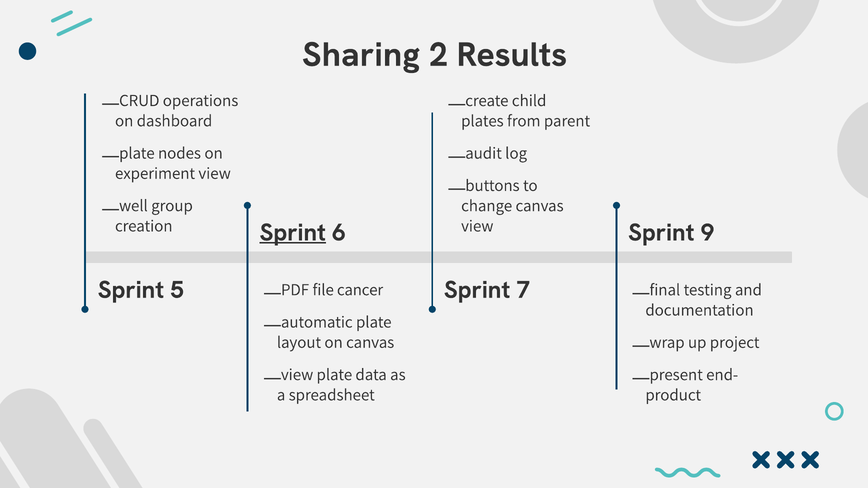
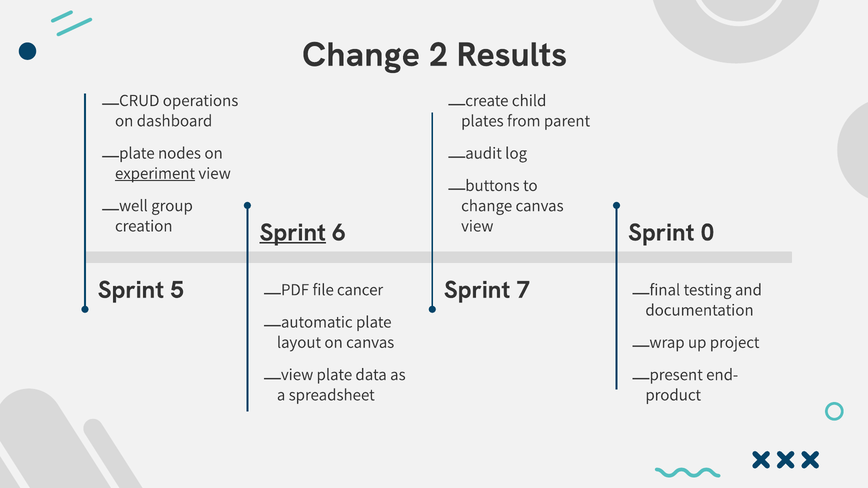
Sharing: Sharing -> Change (361, 55)
experiment underline: none -> present (155, 173)
9: 9 -> 0 (707, 233)
